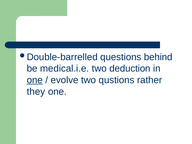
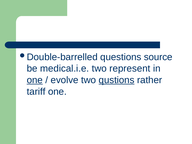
behind: behind -> source (158, 57)
deduction: deduction -> represent (130, 69)
qustions underline: none -> present (117, 80)
they: they -> tariff (36, 92)
